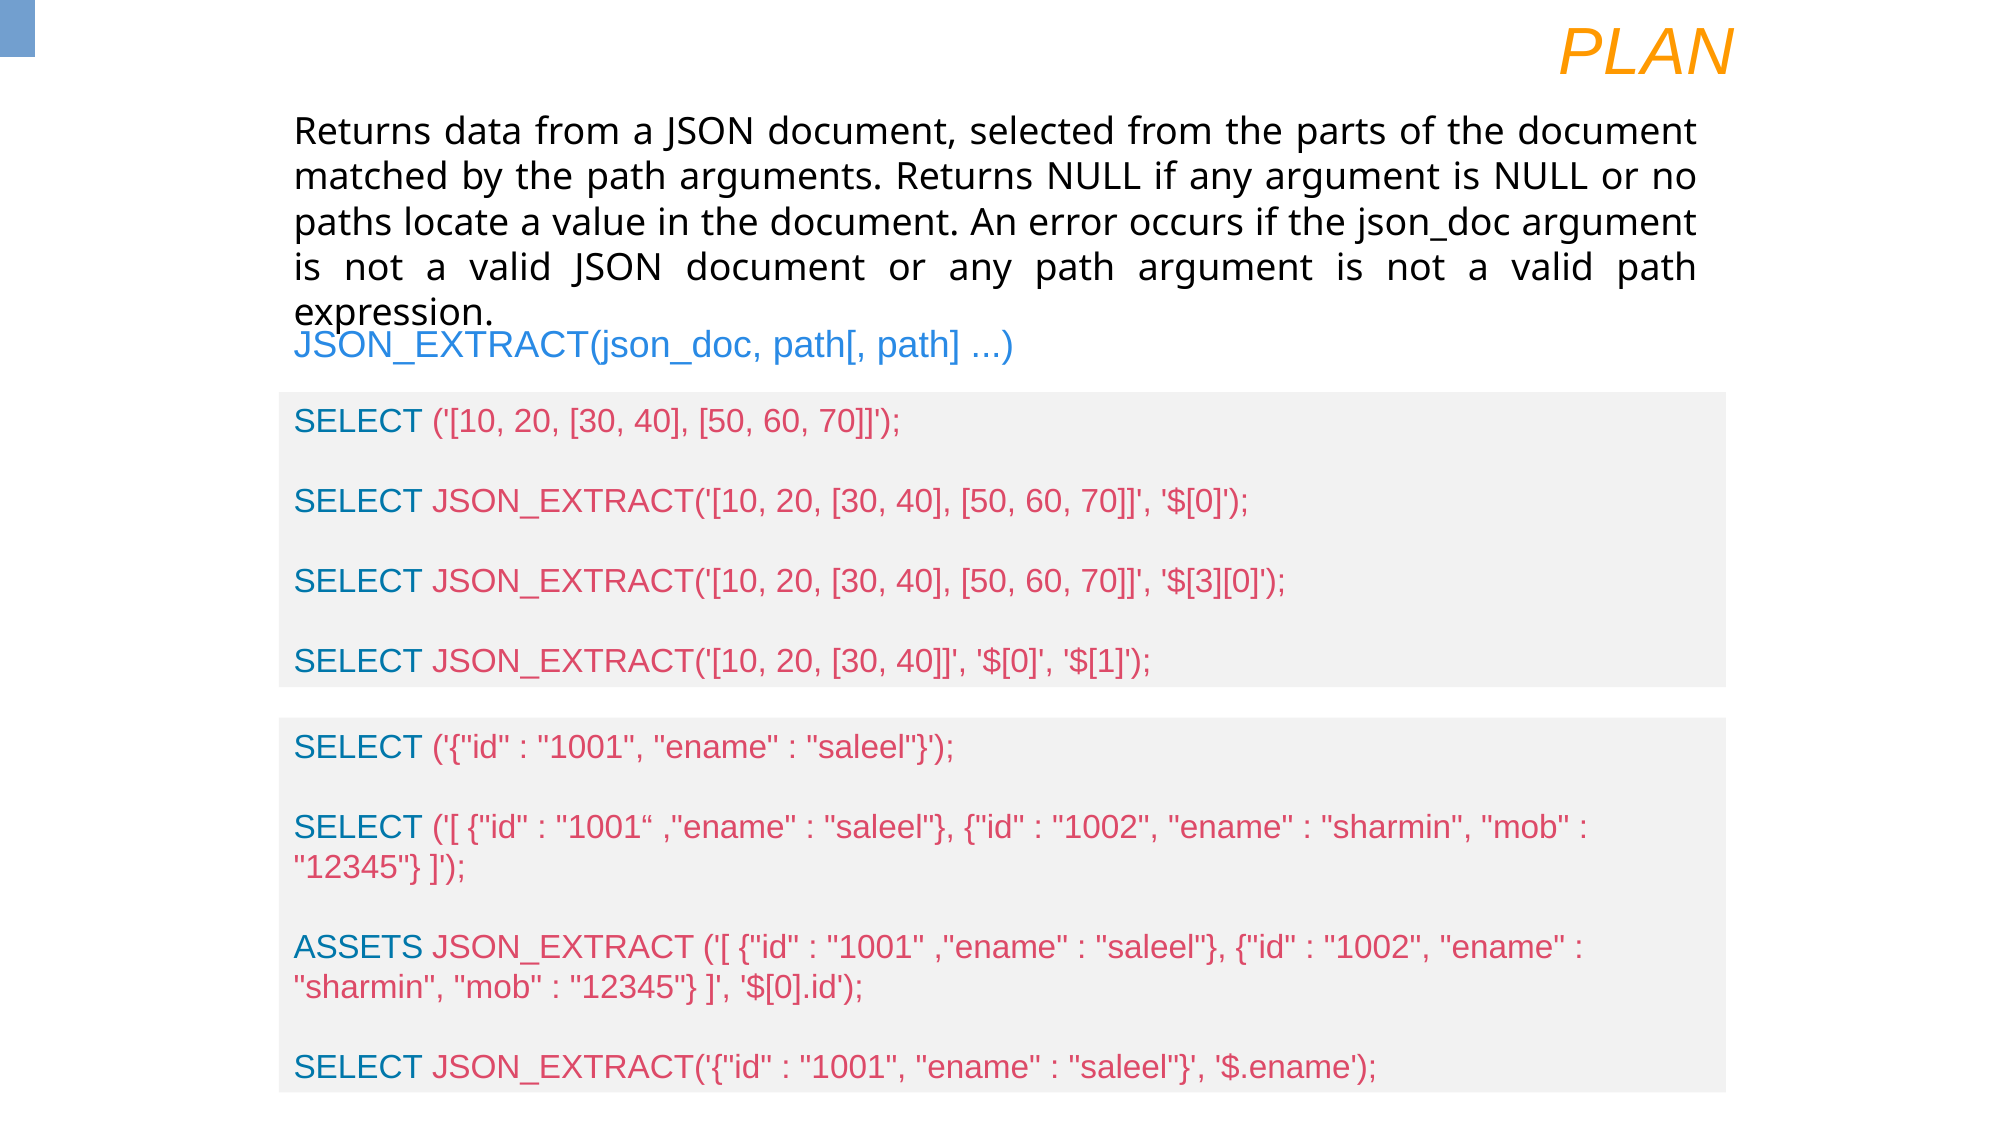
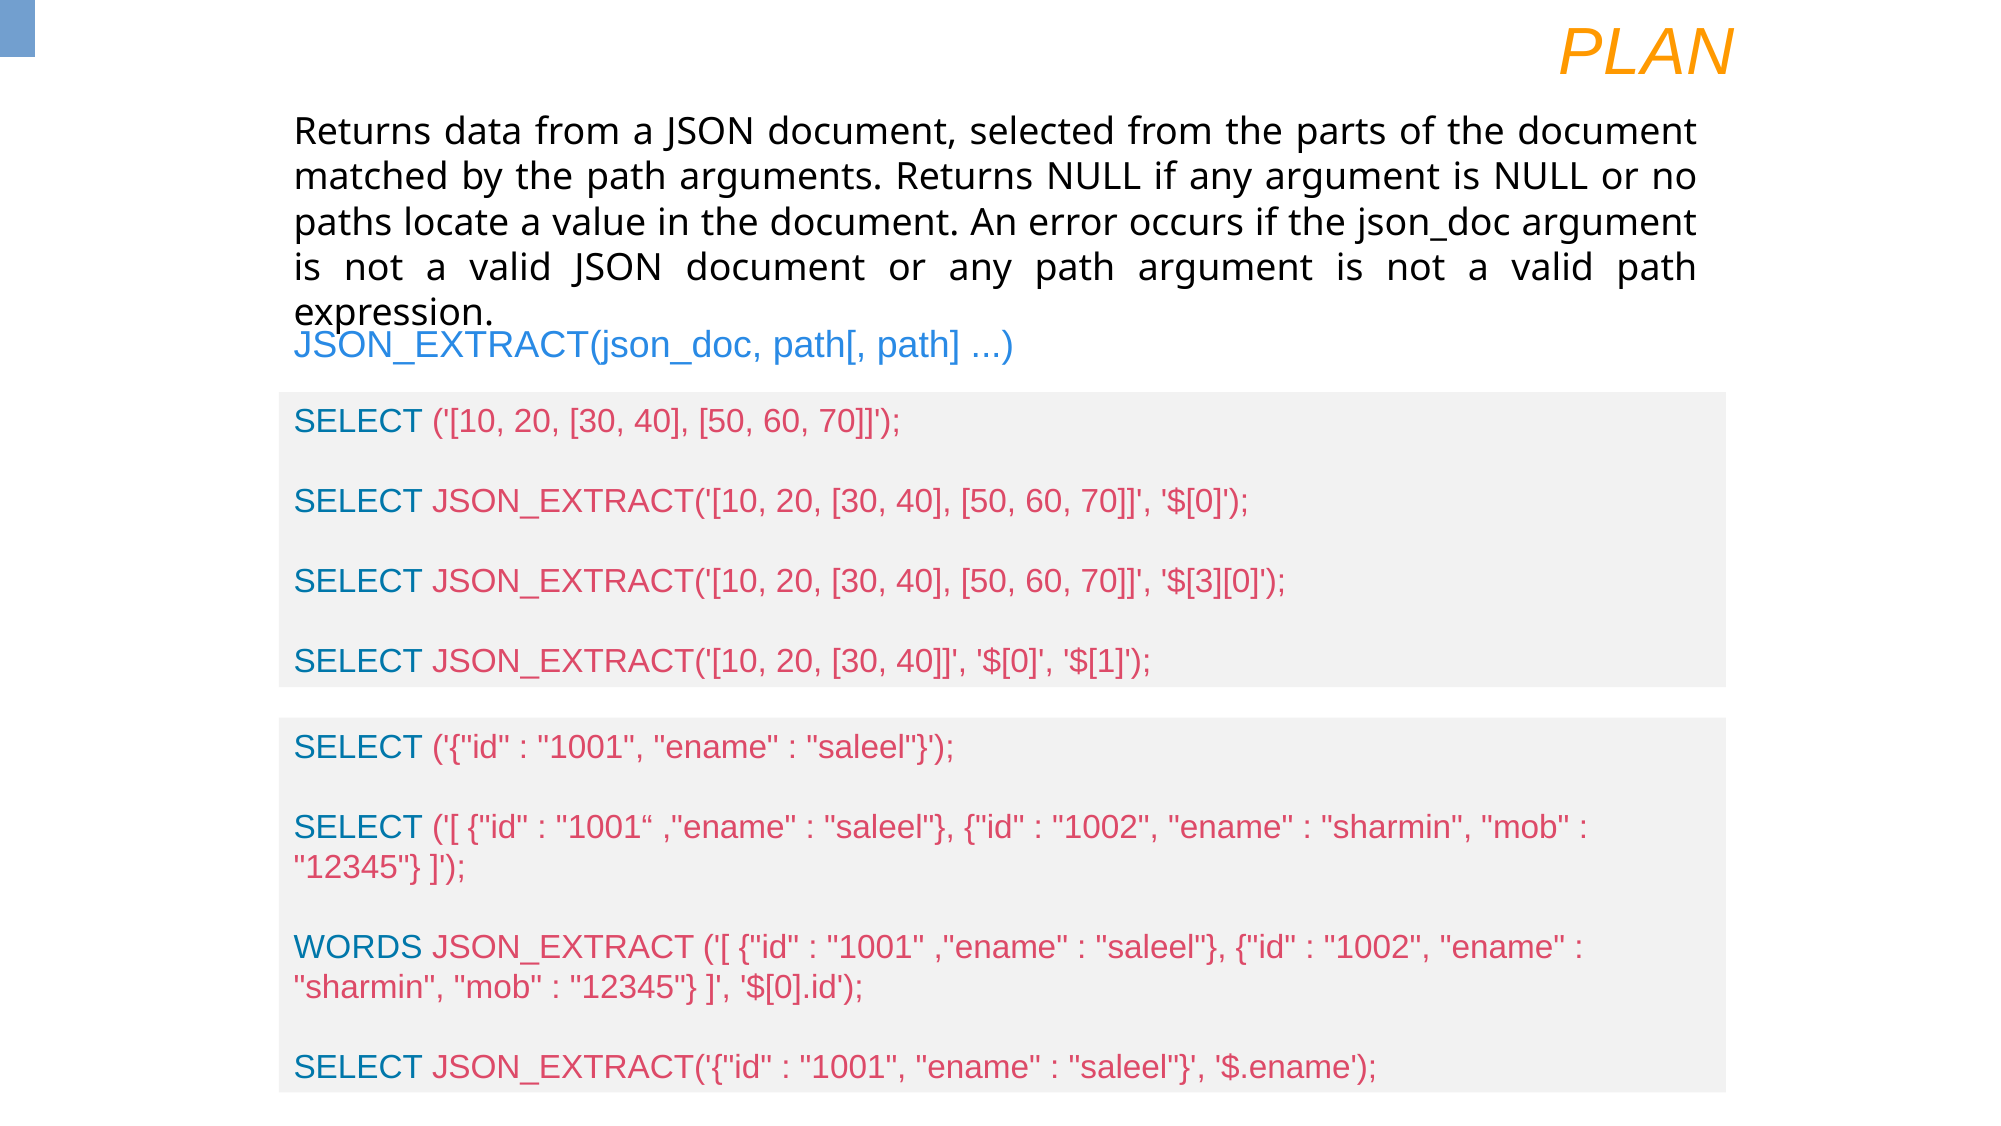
ASSETS: ASSETS -> WORDS (358, 947)
